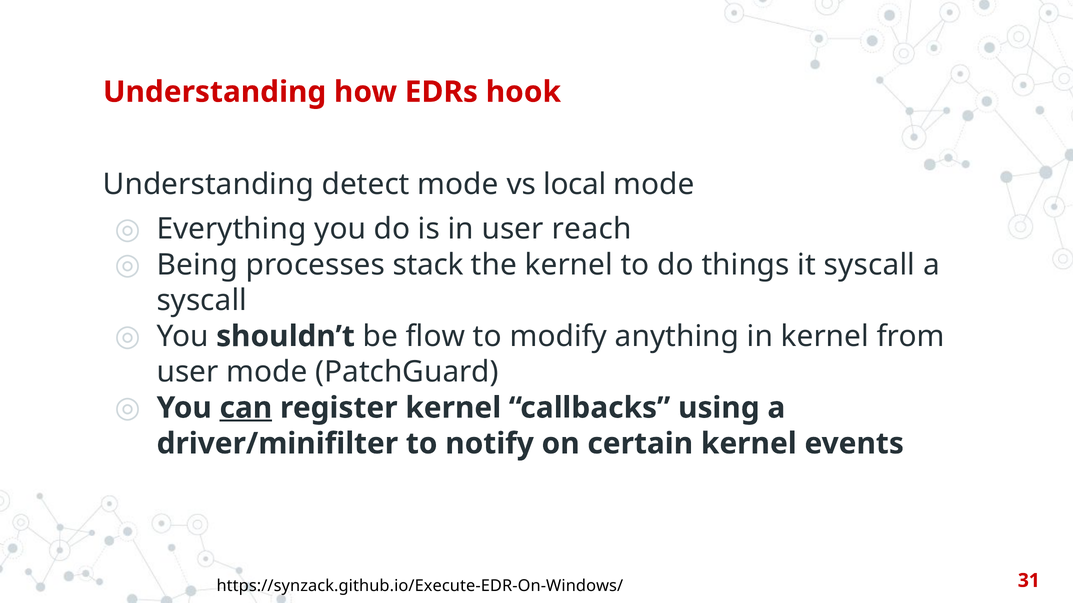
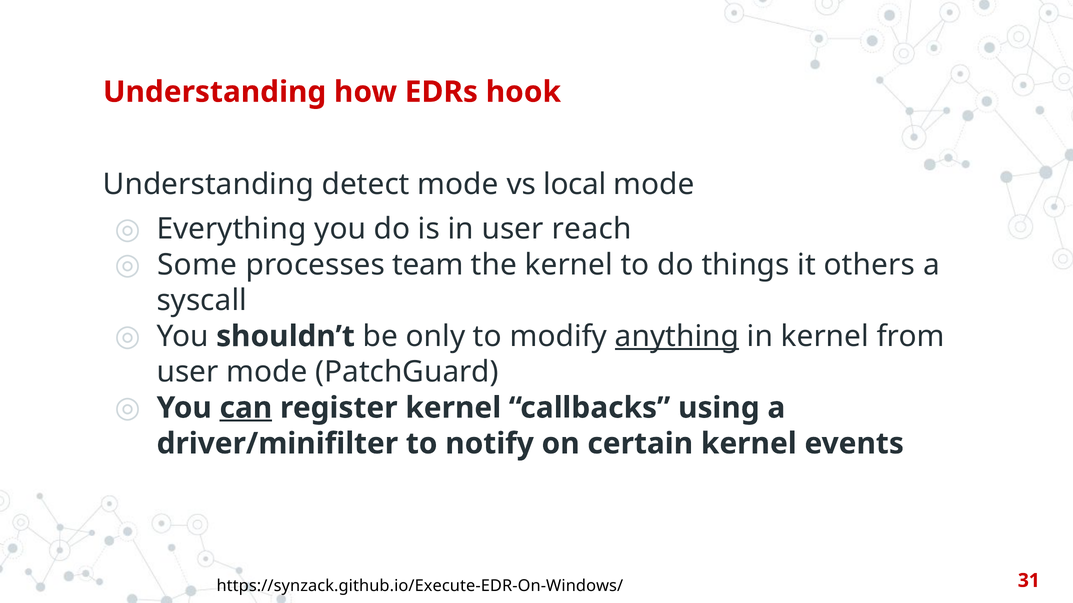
Being: Being -> Some (197, 265)
stack: stack -> team (428, 265)
it syscall: syscall -> others (869, 265)
flow: flow -> only (435, 337)
anything underline: none -> present (677, 337)
